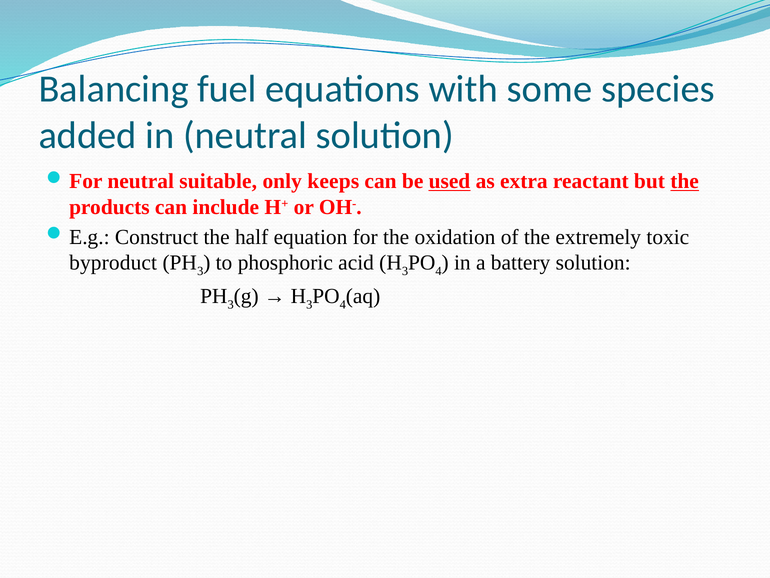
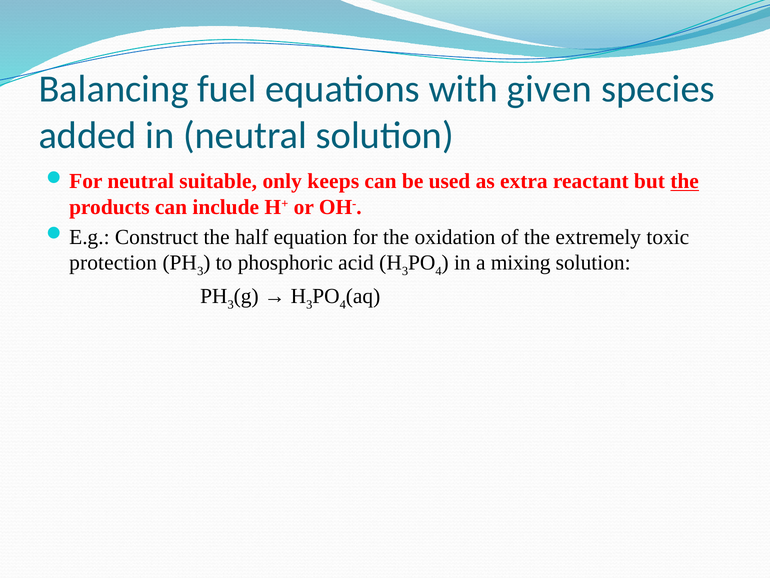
some: some -> given (549, 89)
used underline: present -> none (449, 181)
byproduct: byproduct -> protection (113, 262)
battery: battery -> mixing (521, 262)
